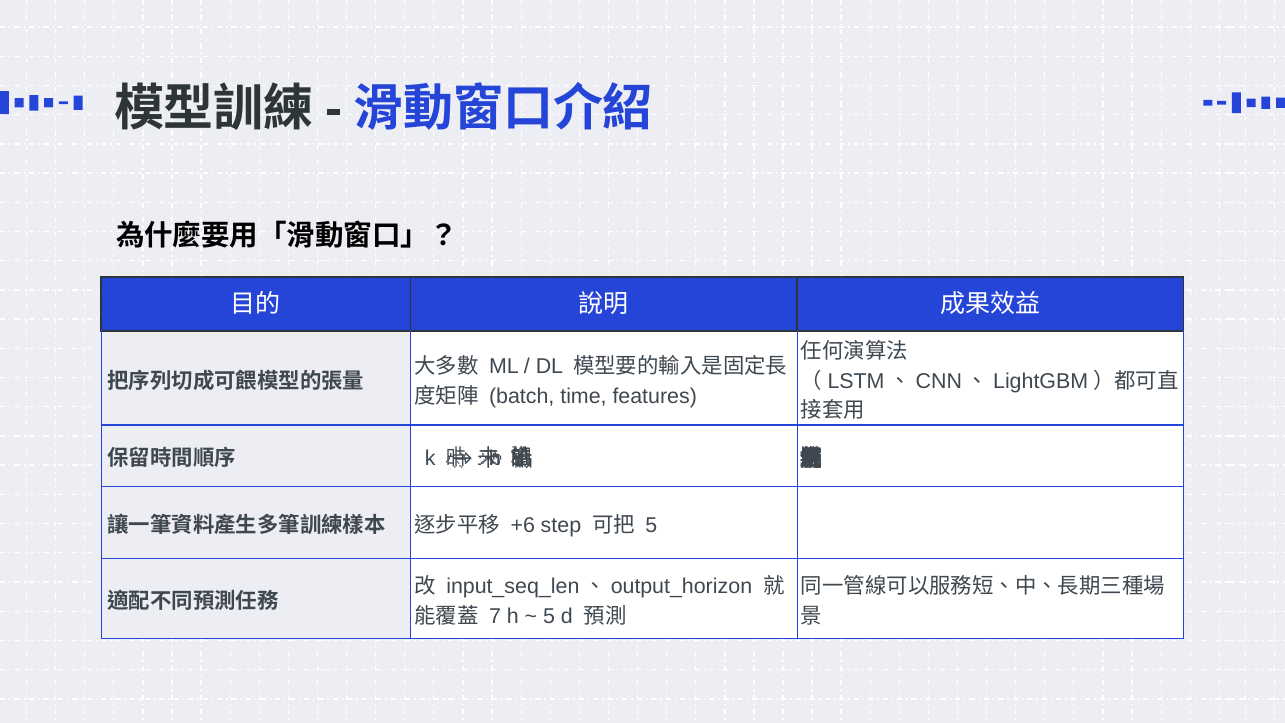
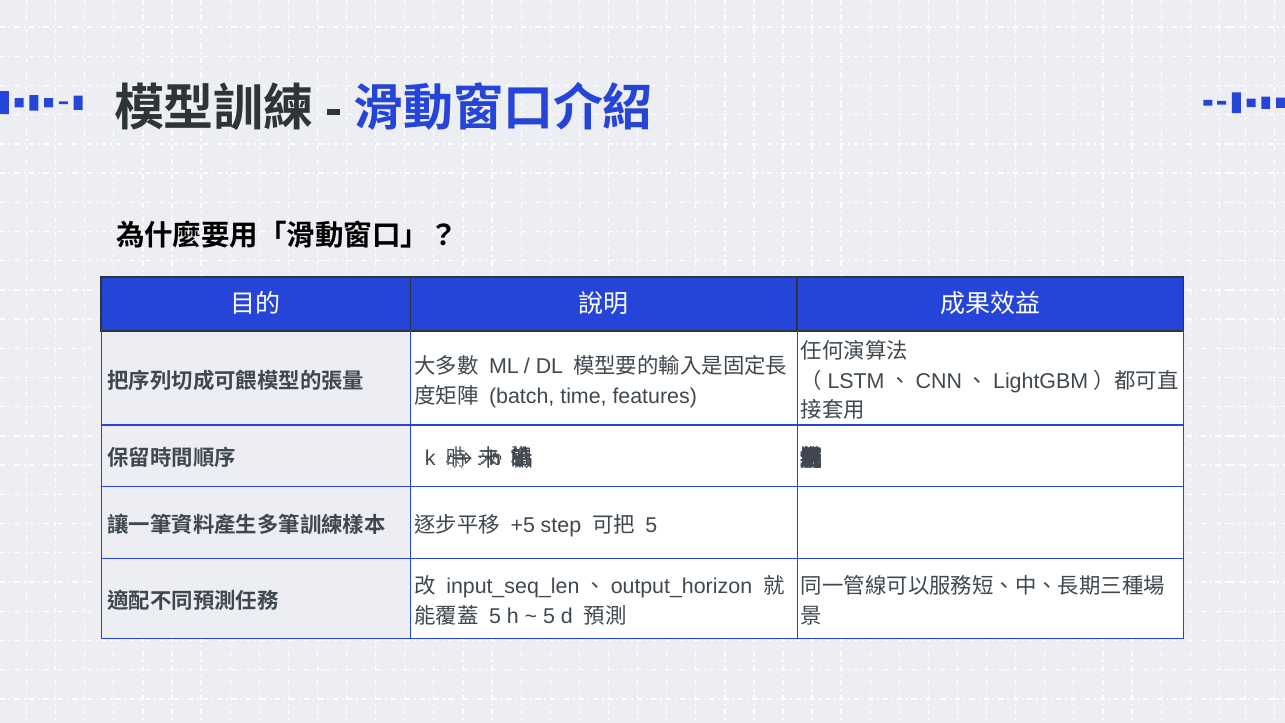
+6: +6 -> +5 (523, 525)
7: 7 -> 5 (495, 616)
